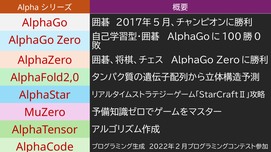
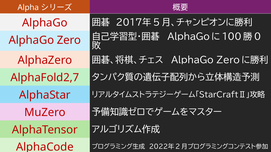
AlphaFold2,0: AlphaFold2,0 -> AlphaFold2,7 (45, 78)
